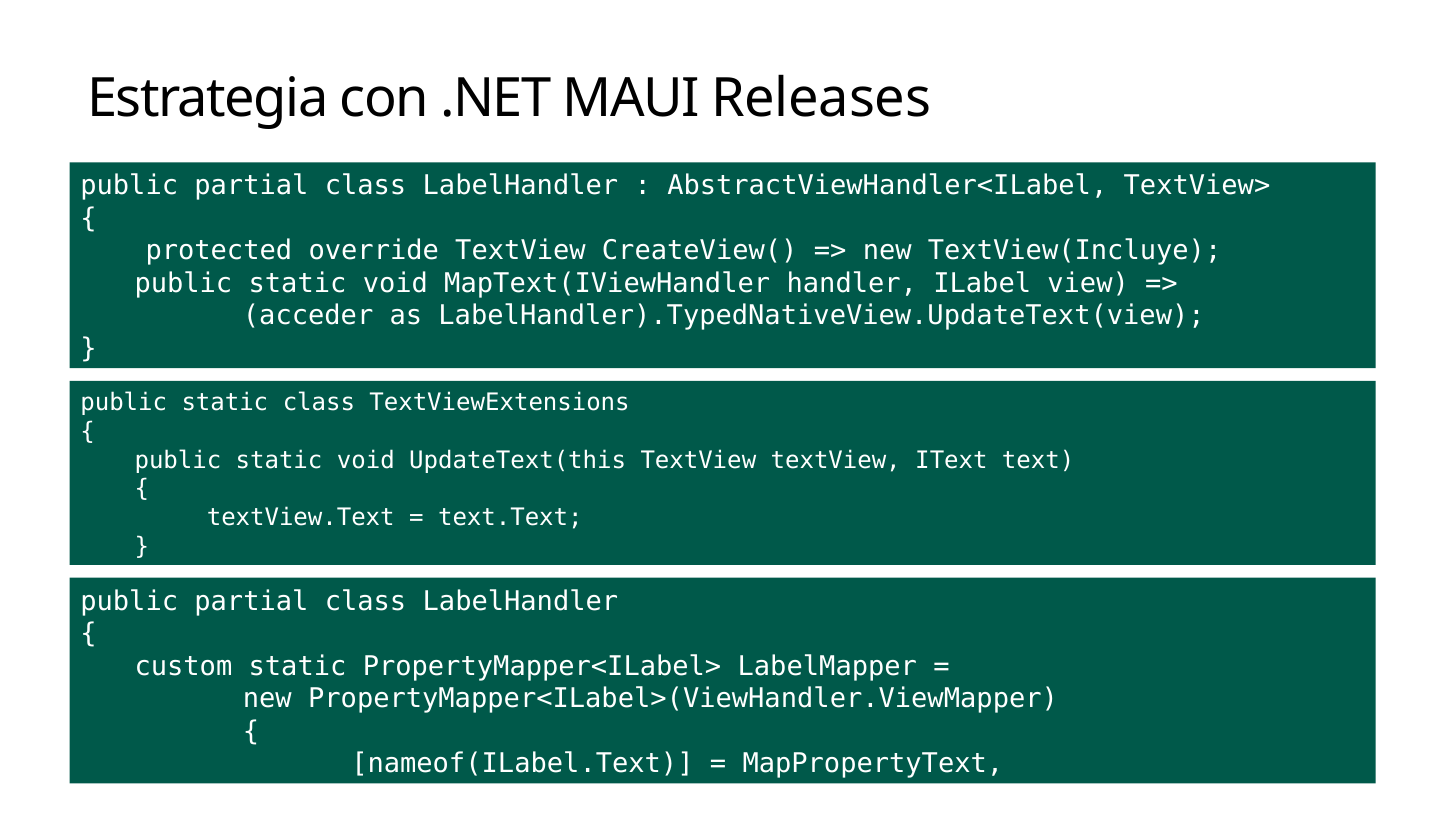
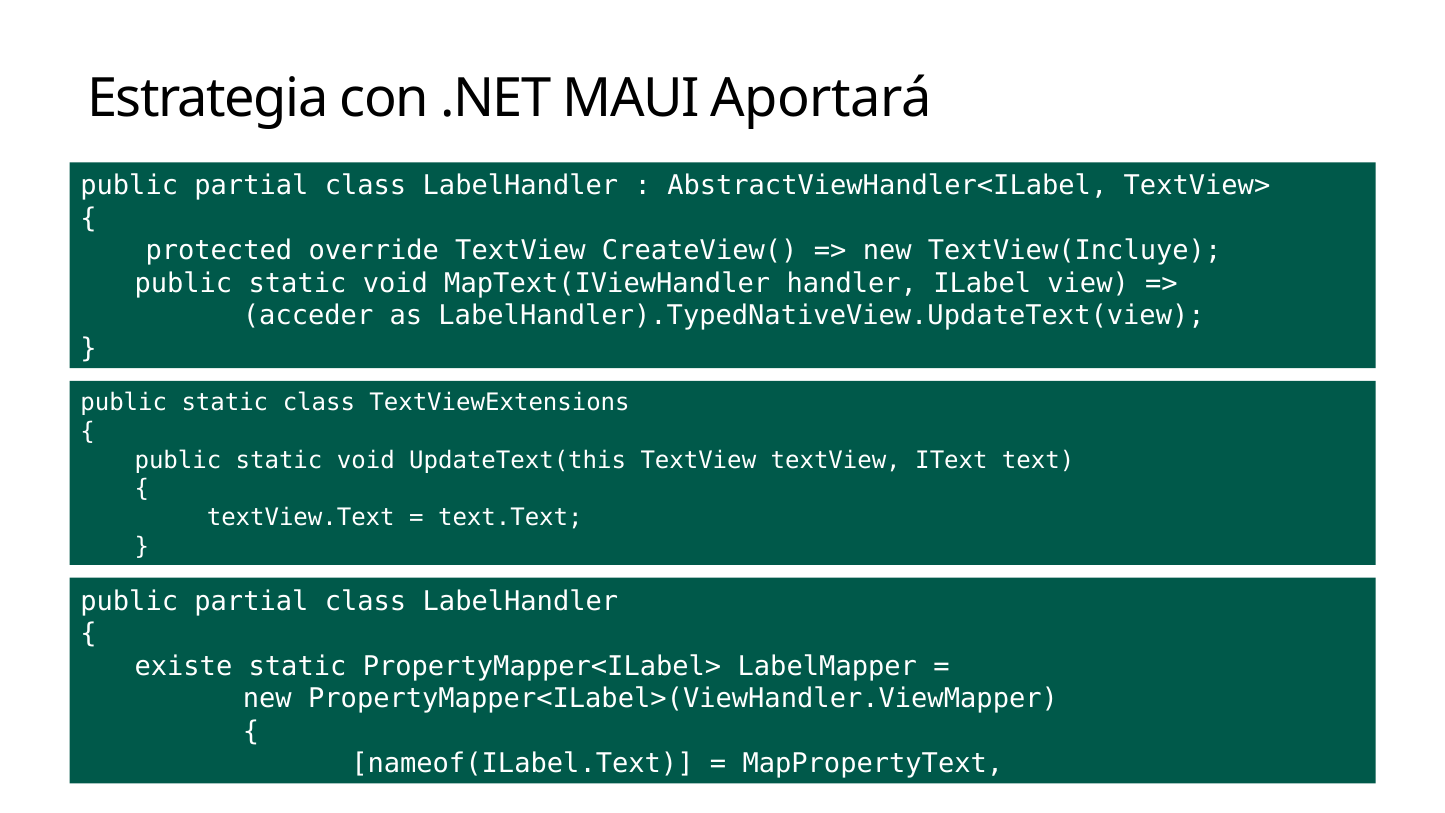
Releases: Releases -> Aportará (821, 99)
custom: custom -> existe (183, 666)
